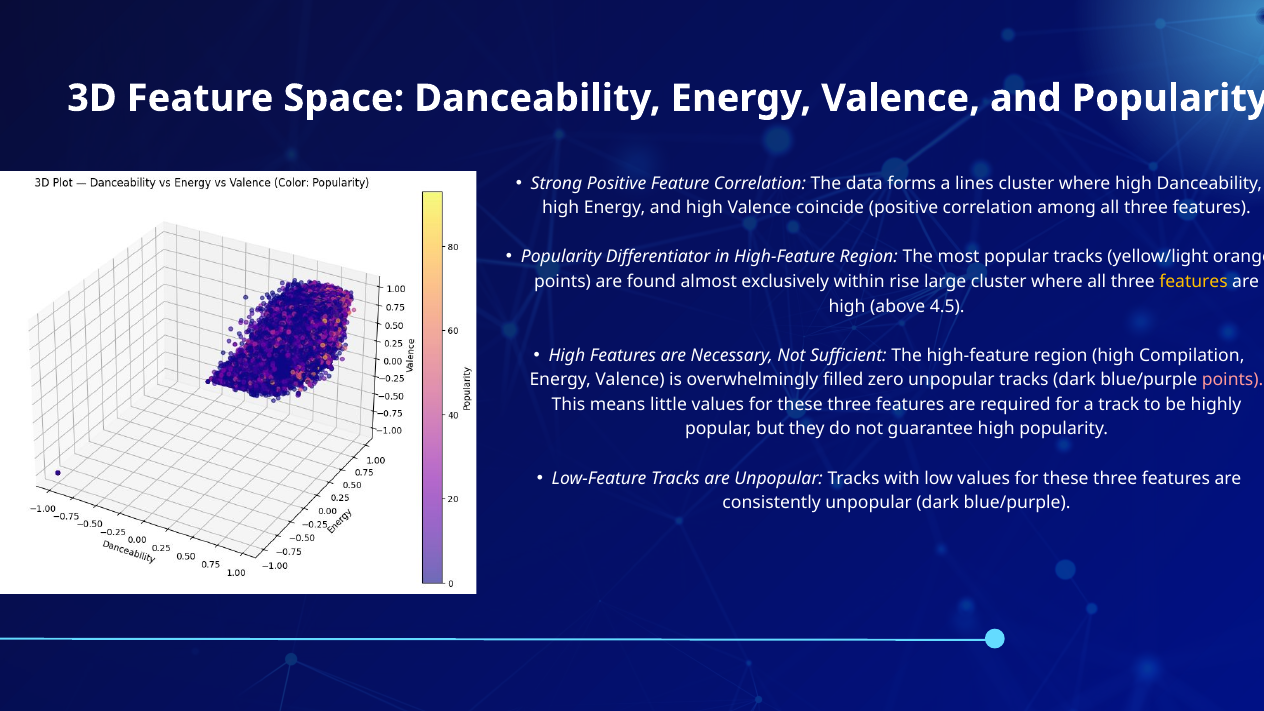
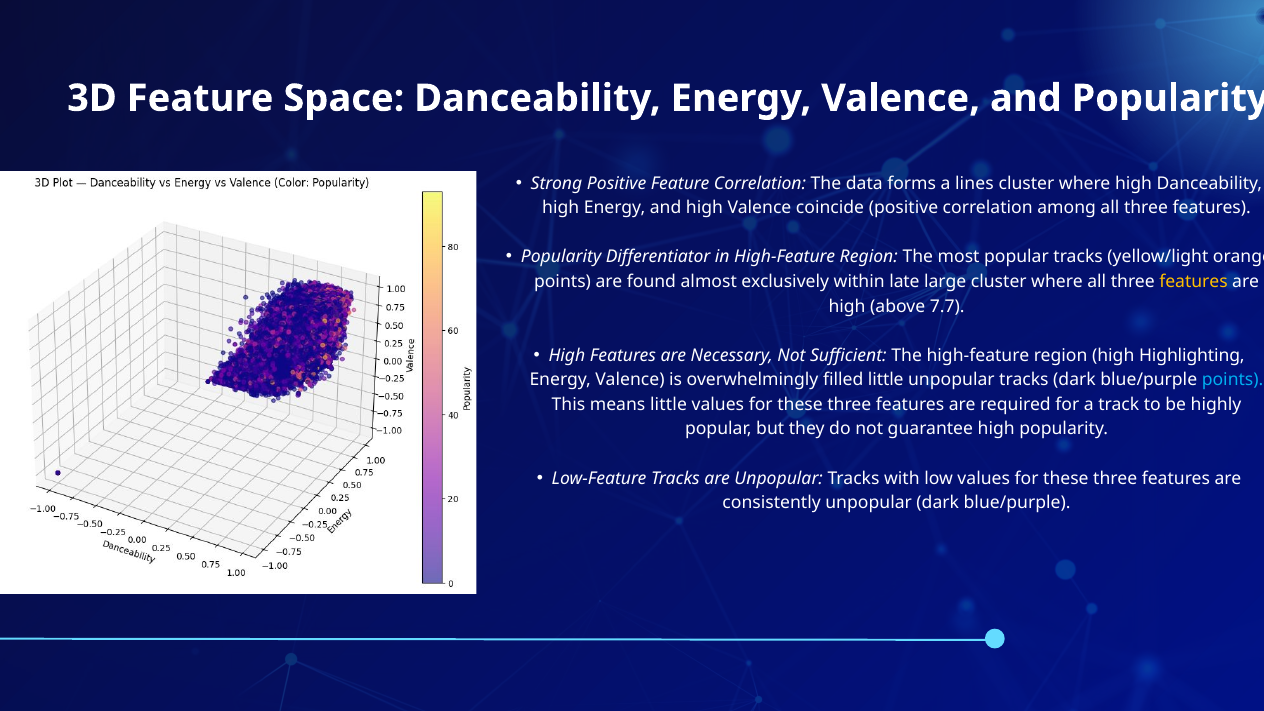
rise: rise -> late (904, 282)
4.5: 4.5 -> 7.7 (947, 306)
Compilation: Compilation -> Highlighting (1192, 355)
filled zero: zero -> little (886, 380)
points colour: pink -> light blue (1233, 380)
